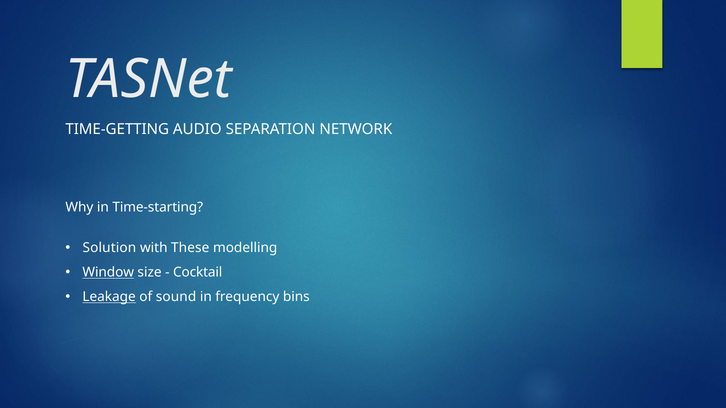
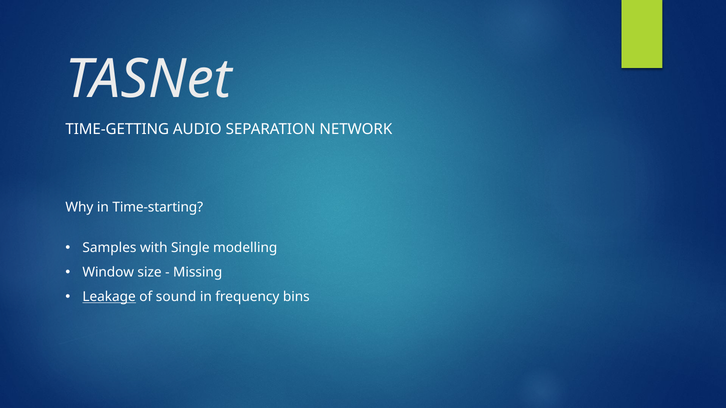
Solution: Solution -> Samples (109, 248)
These: These -> Single (190, 248)
Window underline: present -> none (108, 273)
Cocktail: Cocktail -> Missing (198, 273)
